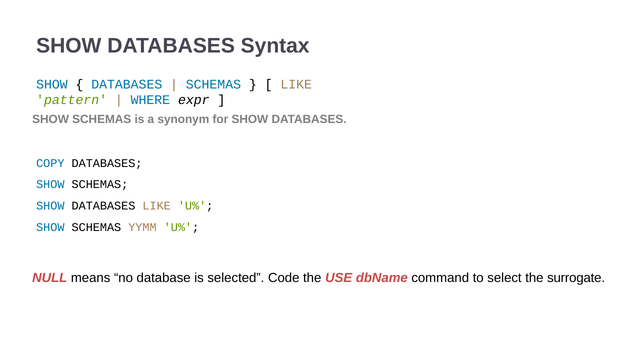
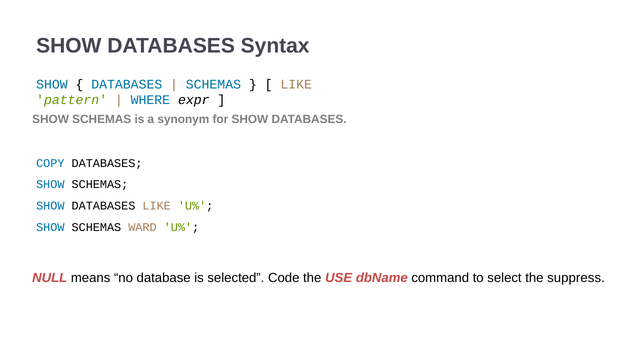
YYMM: YYMM -> WARD (142, 227)
surrogate: surrogate -> suppress (576, 277)
